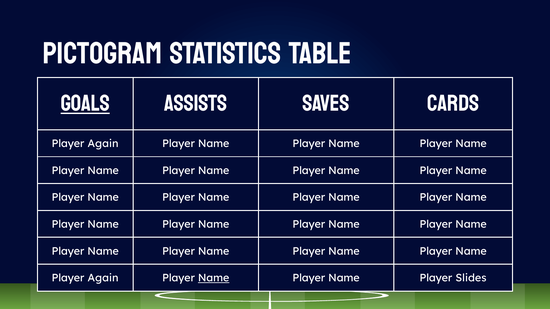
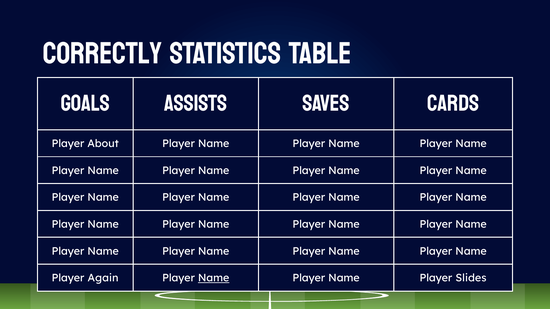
PICTOGRAM: PICTOGRAM -> CORRECTLY (102, 53)
GOALS underline: present -> none (85, 104)
Again: Again -> About (103, 144)
